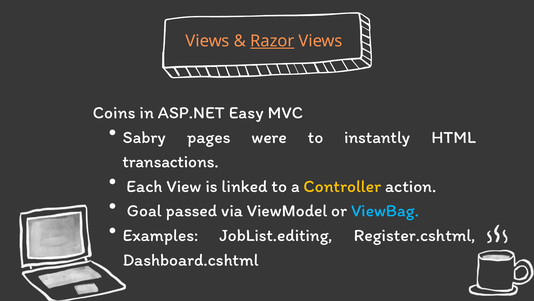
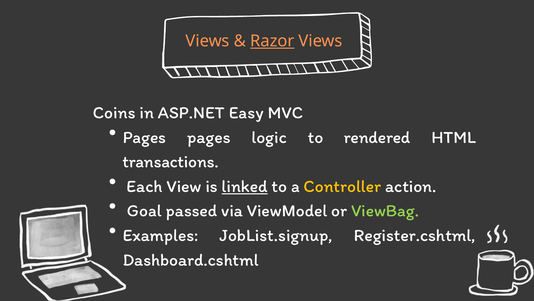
Sabry: Sabry -> Pages (144, 137)
were: were -> logic (269, 137)
instantly: instantly -> rendered (377, 137)
linked underline: none -> present (245, 186)
ViewBag colour: light blue -> light green (385, 210)
JobList.editing: JobList.editing -> JobList.signup (276, 235)
